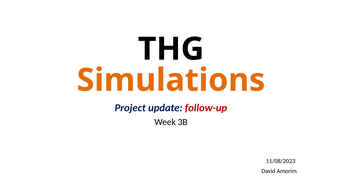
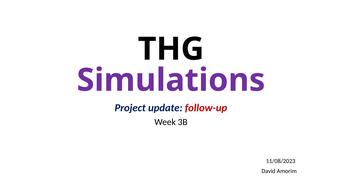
Simulations colour: orange -> purple (171, 80)
